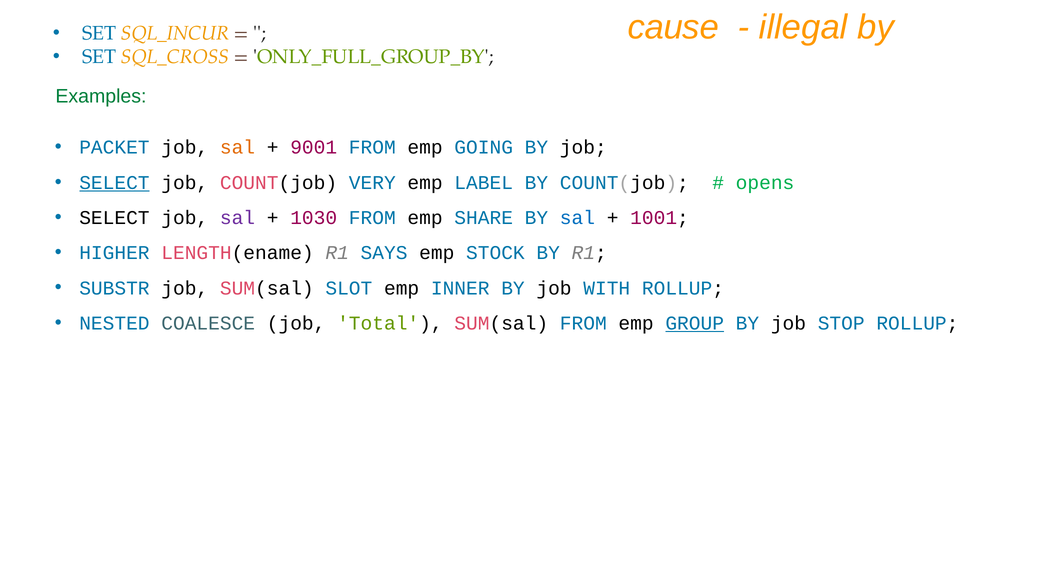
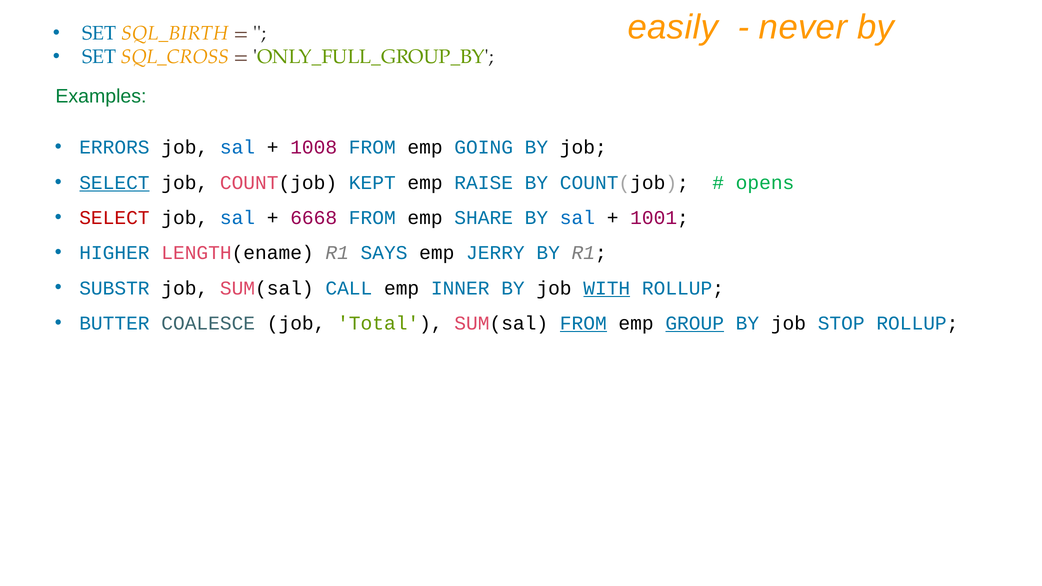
cause: cause -> easily (673, 27)
illegal: illegal -> never (803, 27)
SQL_INCUR: SQL_INCUR -> SQL_BIRTH (175, 33)
PACKET: PACKET -> ERRORS (114, 147)
sal colour: orange -> blue (238, 147)
9001: 9001 -> 1008 (314, 147)
VERY: VERY -> KEPT (372, 183)
LABEL: LABEL -> RAISE (484, 183)
SELECT colour: black -> red (114, 218)
sal colour: purple -> blue (238, 218)
1030: 1030 -> 6668 (314, 218)
STOCK: STOCK -> JERRY (495, 253)
SLOT: SLOT -> CALL (349, 288)
WITH underline: none -> present (607, 288)
NESTED: NESTED -> BUTTER (114, 323)
FROM underline: none -> present (583, 323)
